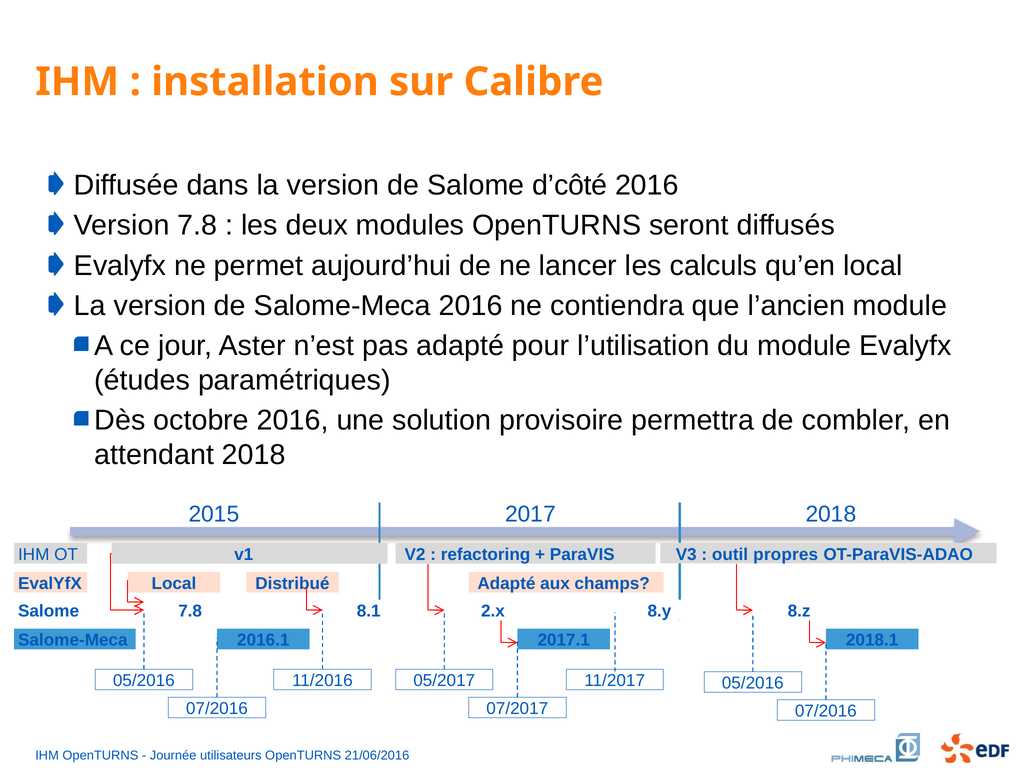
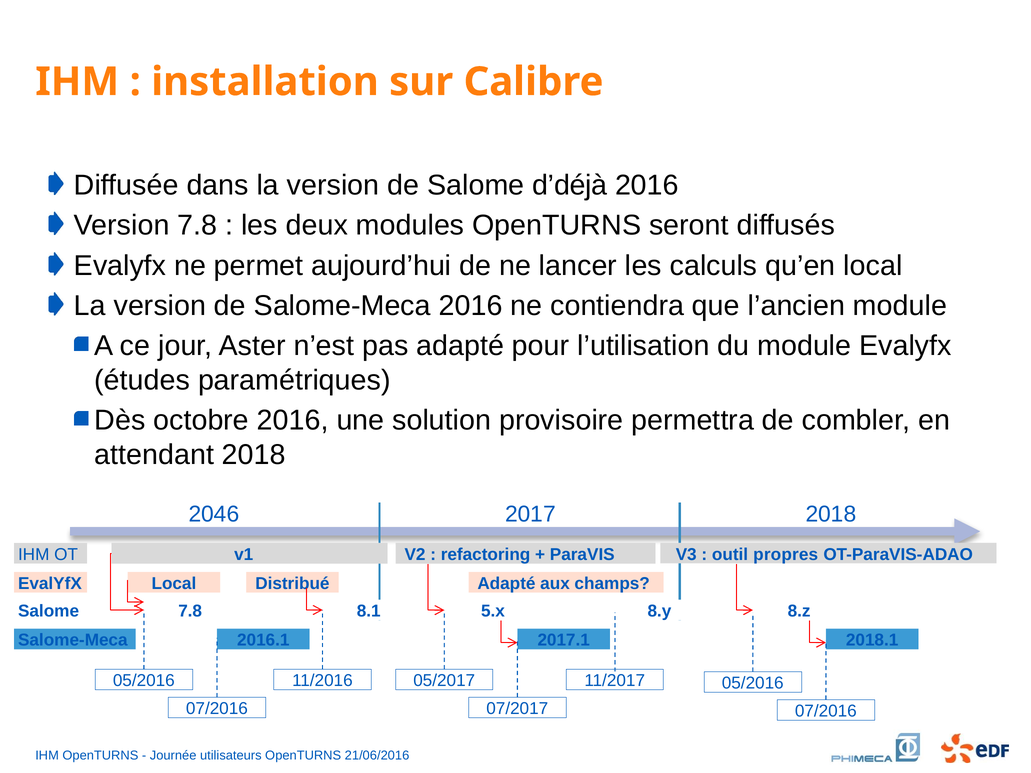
d’côté: d’côté -> d’déjà (570, 185)
2015: 2015 -> 2046 (214, 514)
2.x: 2.x -> 5.x (493, 611)
